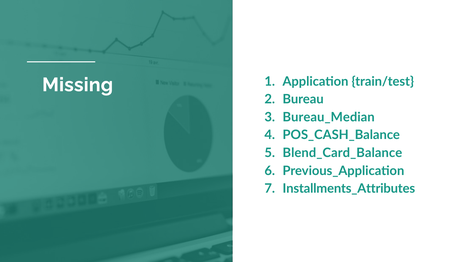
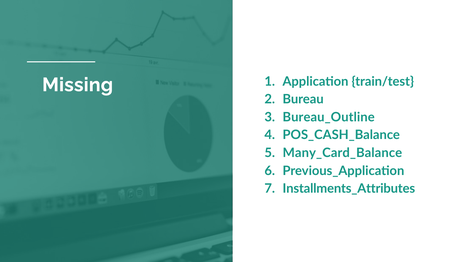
Bureau_Median: Bureau_Median -> Bureau_Outline (329, 117)
Blend_Card_Balance: Blend_Card_Balance -> Many_Card_Balance (342, 153)
